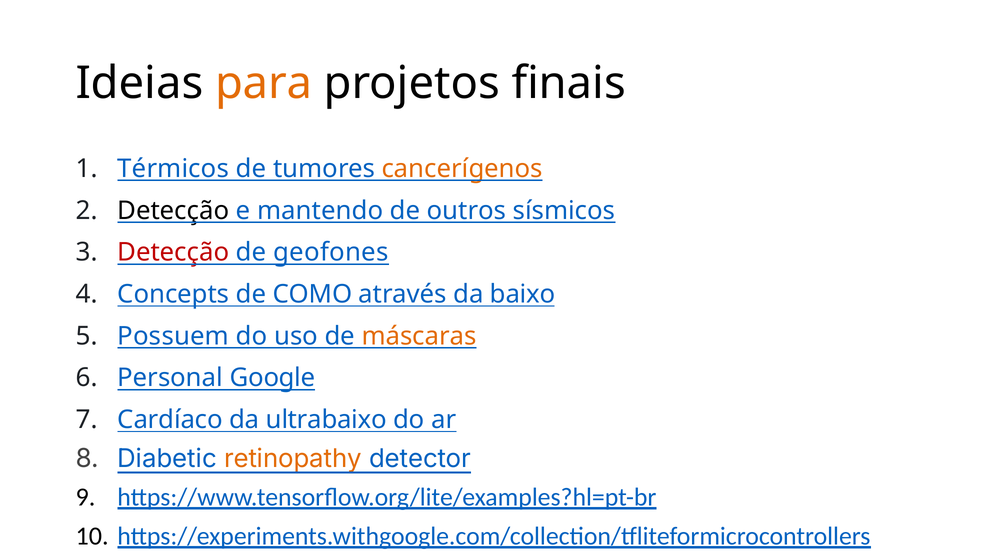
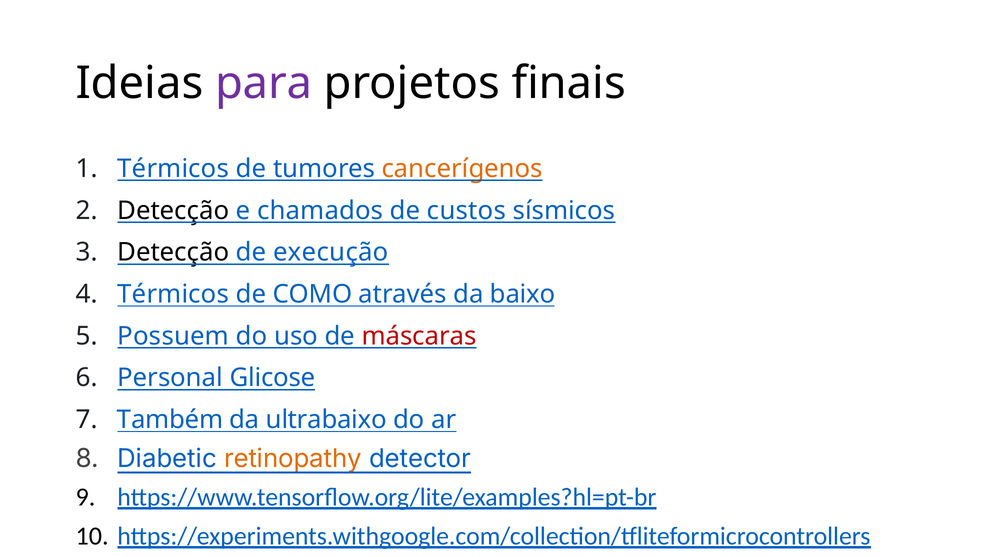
para colour: orange -> purple (264, 83)
mantendo: mantendo -> chamados (320, 211)
outros: outros -> custos (466, 211)
Detecção colour: red -> black (173, 253)
geofones: geofones -> execução (331, 253)
Concepts: Concepts -> Térmicos (173, 294)
máscaras colour: orange -> red (419, 336)
Google: Google -> Glicose (273, 378)
Cardíaco: Cardíaco -> Também (170, 420)
